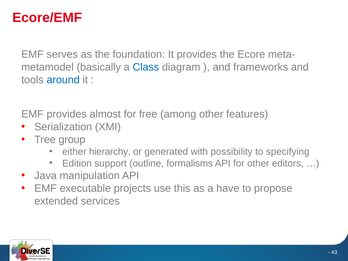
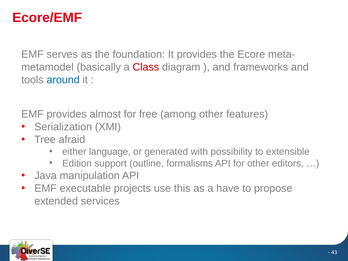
Class colour: blue -> red (146, 67)
group: group -> afraid (72, 140)
hierarchy: hierarchy -> language (110, 152)
specifying: specifying -> extensible (288, 152)
